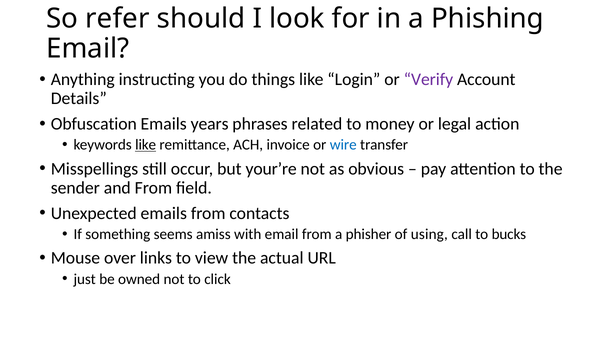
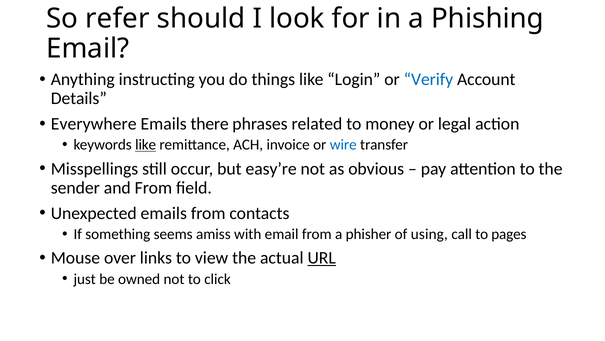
Verify colour: purple -> blue (428, 79)
Obfuscation: Obfuscation -> Everywhere (94, 124)
years: years -> there (210, 124)
your’re: your’re -> easy’re (271, 168)
bucks: bucks -> pages (509, 234)
URL underline: none -> present (322, 258)
